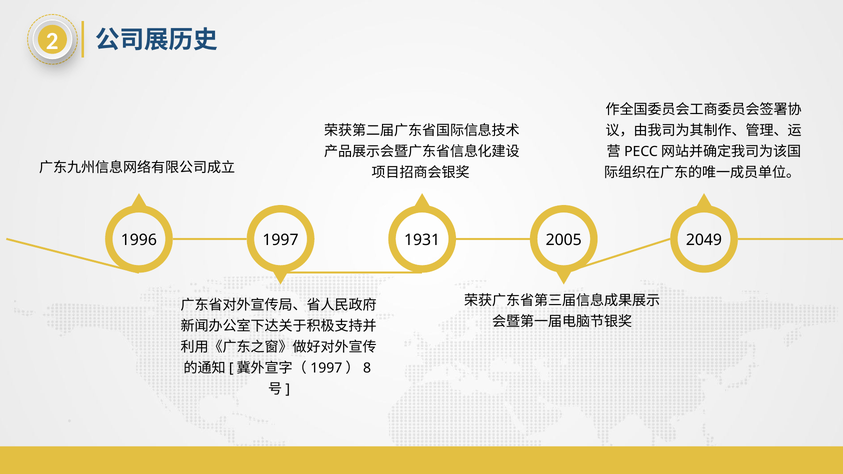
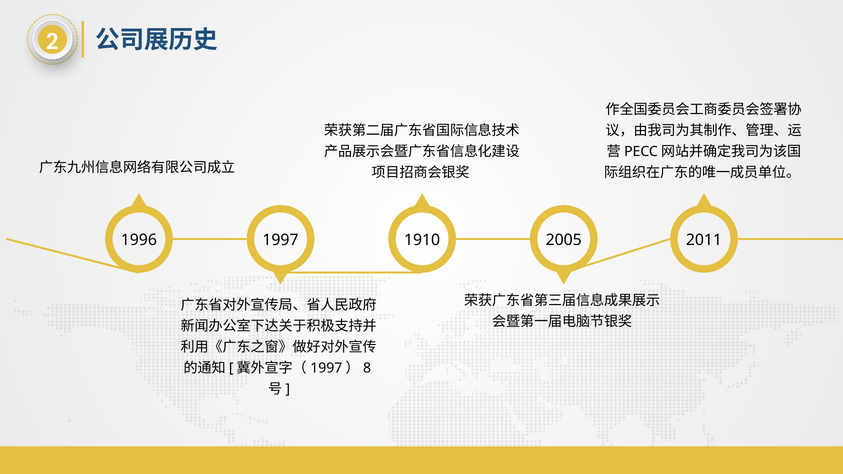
1931: 1931 -> 1910 (422, 240)
2049: 2049 -> 2011 (704, 240)
